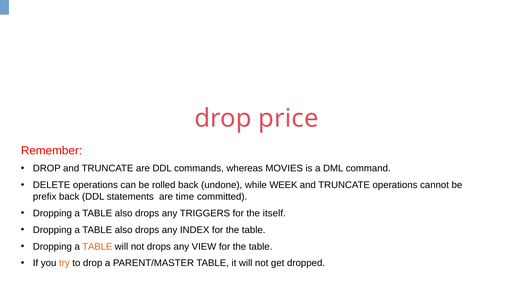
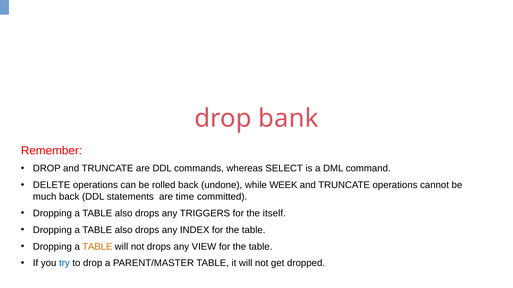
price: price -> bank (288, 118)
MOVIES: MOVIES -> SELECT (284, 169)
prefix: prefix -> much (45, 197)
try colour: orange -> blue (64, 264)
